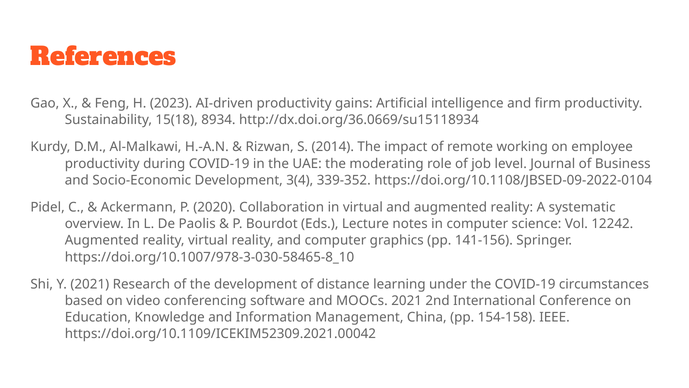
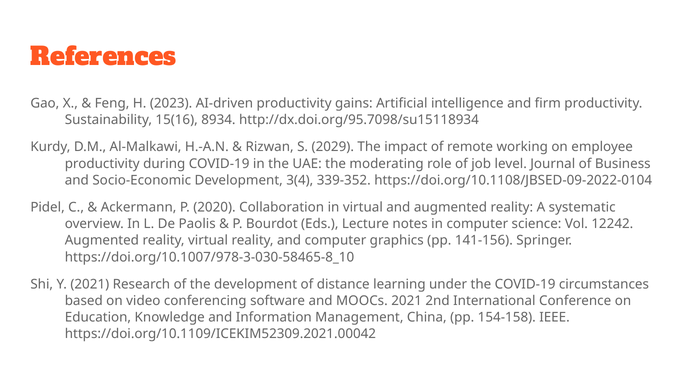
15(18: 15(18 -> 15(16 (177, 120)
http://dx.doi.org/36.0669/su15118934: http://dx.doi.org/36.0669/su15118934 -> http://dx.doi.org/95.7098/su15118934 (359, 120)
2014: 2014 -> 2029 (333, 147)
